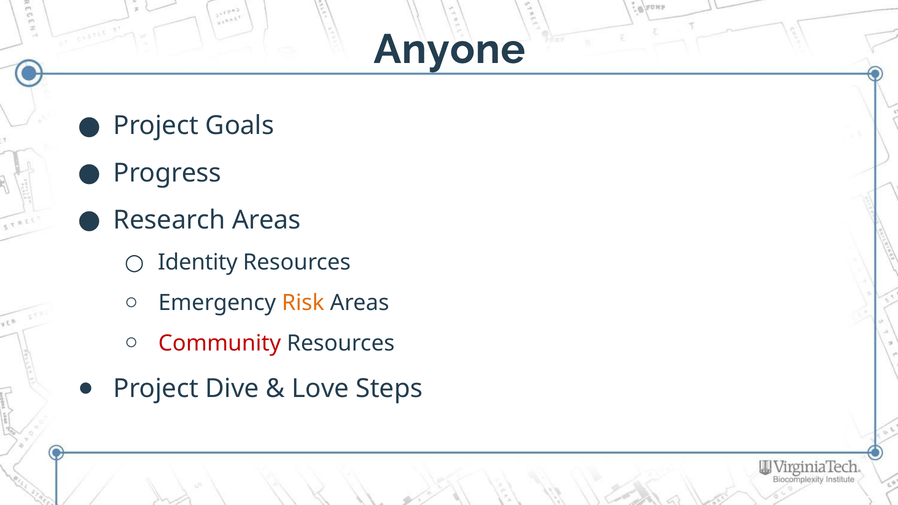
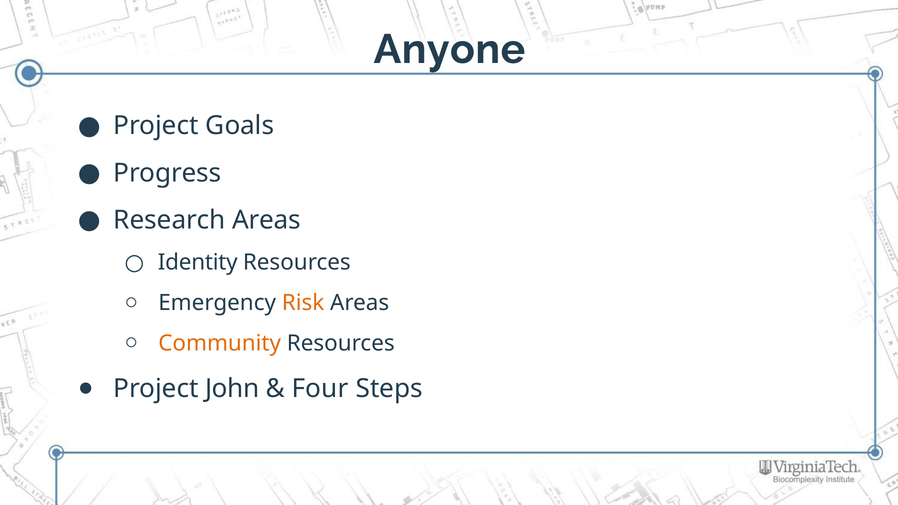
Community colour: red -> orange (220, 343)
Dive: Dive -> John (232, 389)
Love: Love -> Four (320, 389)
